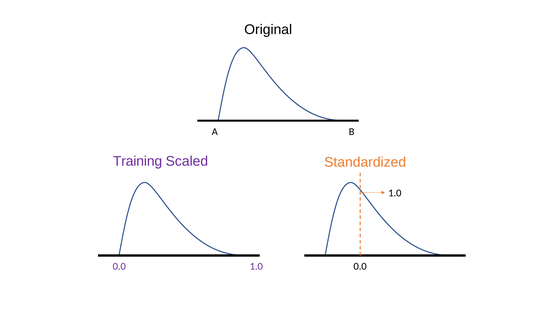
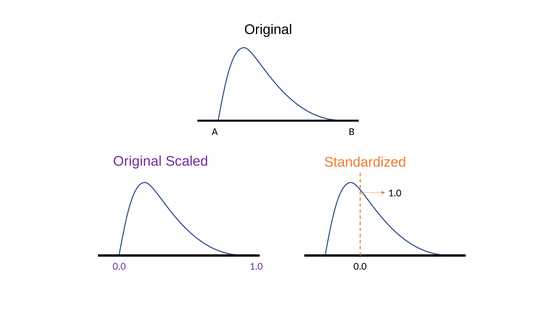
Training: Training -> Original (137, 161)
